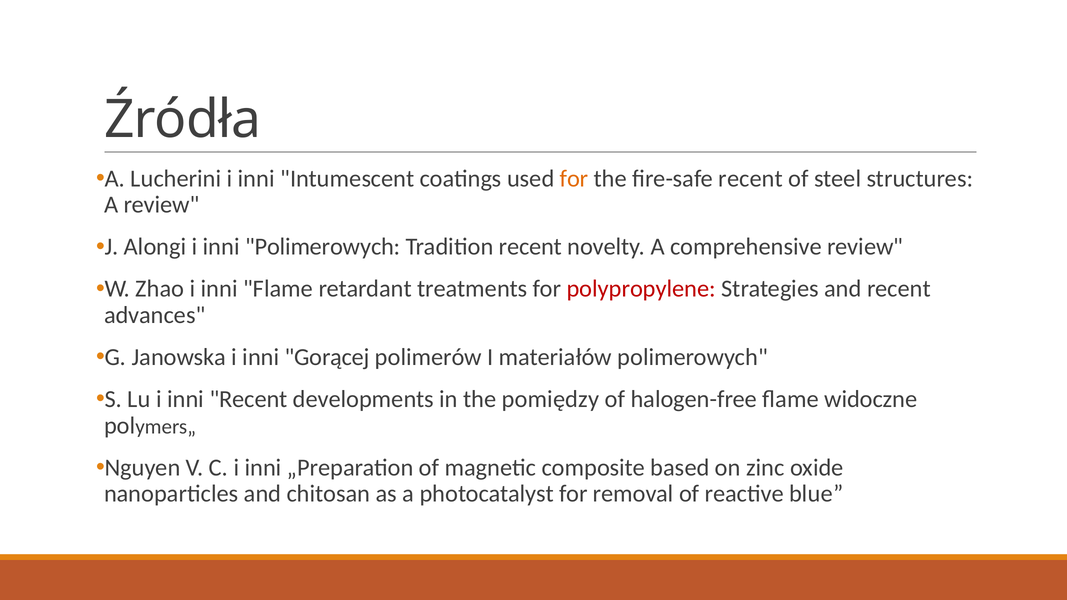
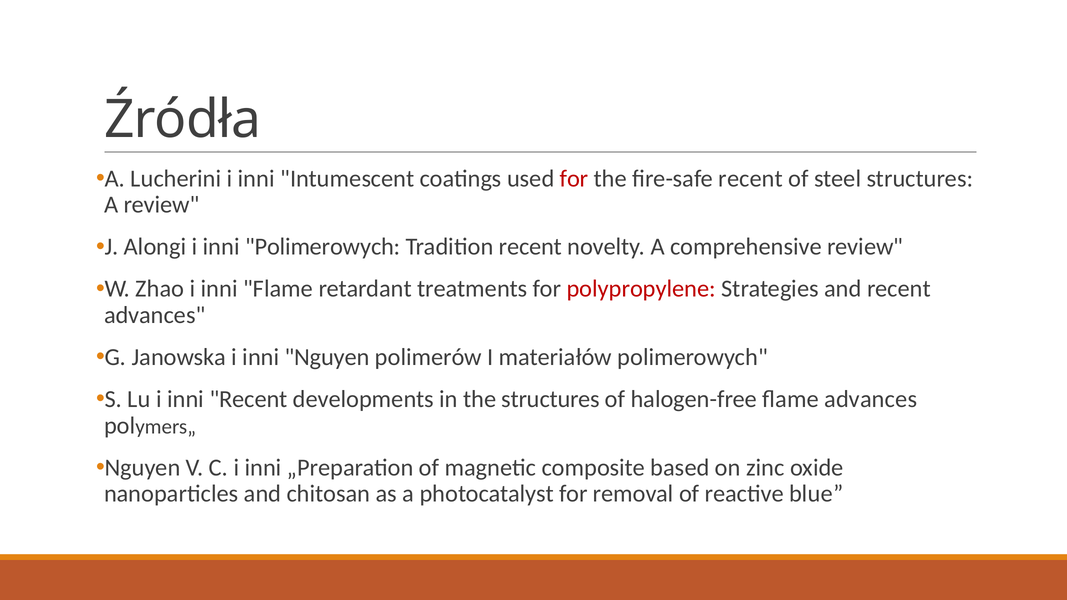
for colour: orange -> red (574, 179)
inni Gorącej: Gorącej -> Nguyen (327, 357)
the pomiędzy: pomiędzy -> structures (551, 399)
flame widoczne: widoczne -> advances (871, 399)
